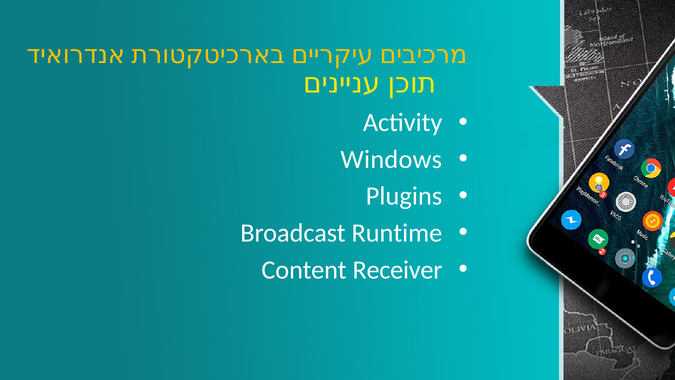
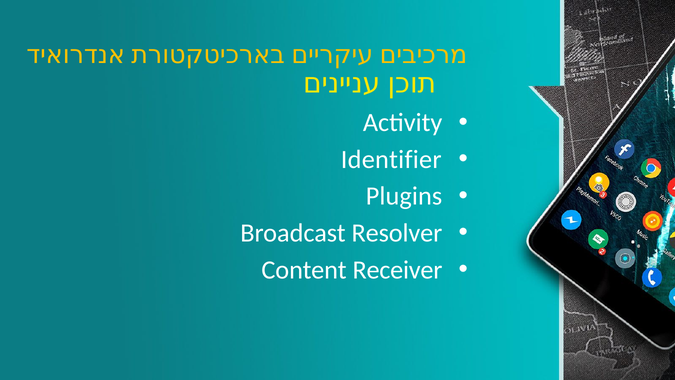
Windows: Windows -> Identifier (391, 159)
Runtime: Runtime -> Resolver (397, 233)
